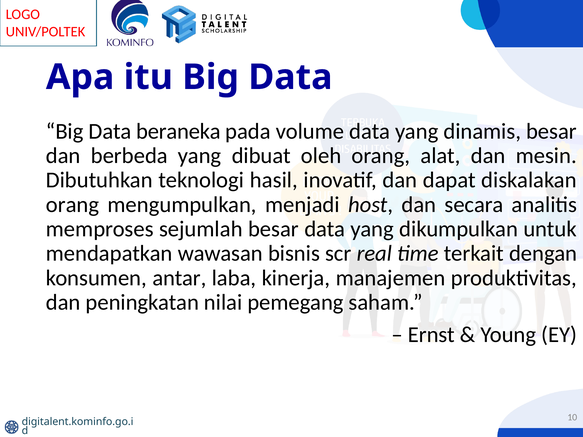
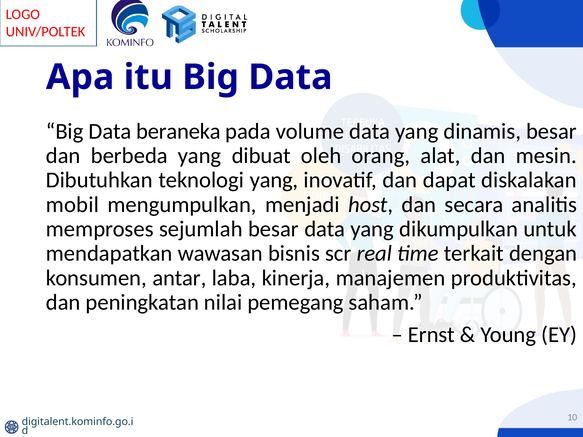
teknologi hasil: hasil -> yang (274, 180)
orang: orang -> mobil (72, 205)
